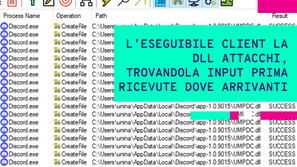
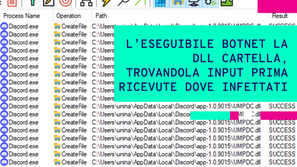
CLIENT: CLIENT -> BOTNET (244, 44)
ATTACCHI: ATTACCHI -> CARTELLA (255, 58)
ARRIVANTI: ARRIVANTI -> INFETTATI (255, 87)
